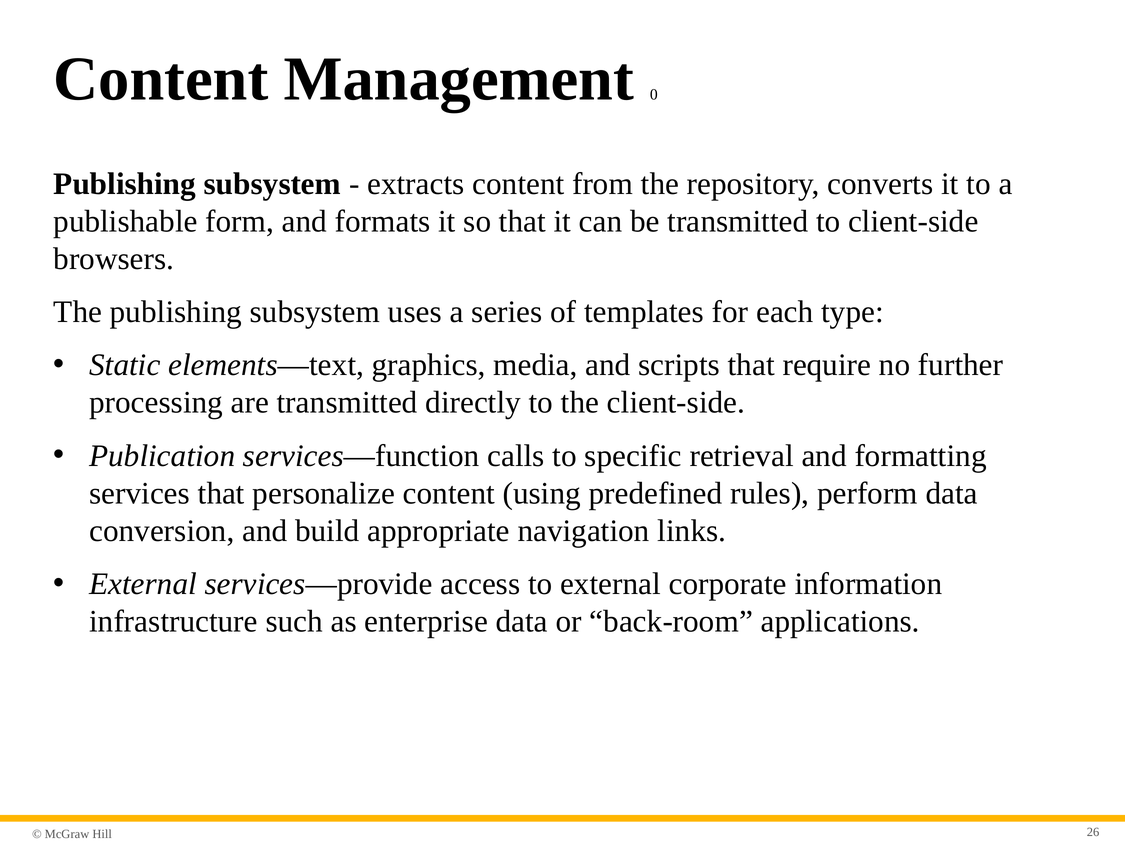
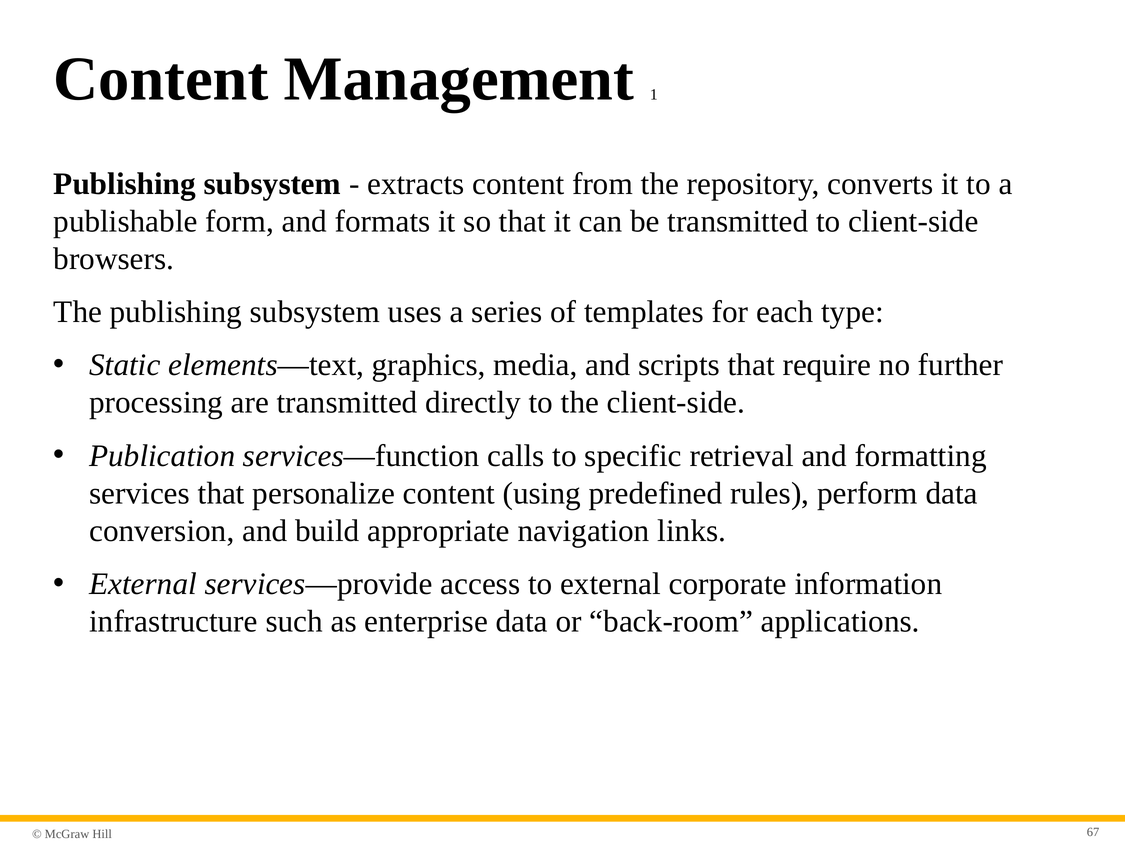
0: 0 -> 1 (654, 94)
26: 26 -> 67 (1093, 832)
